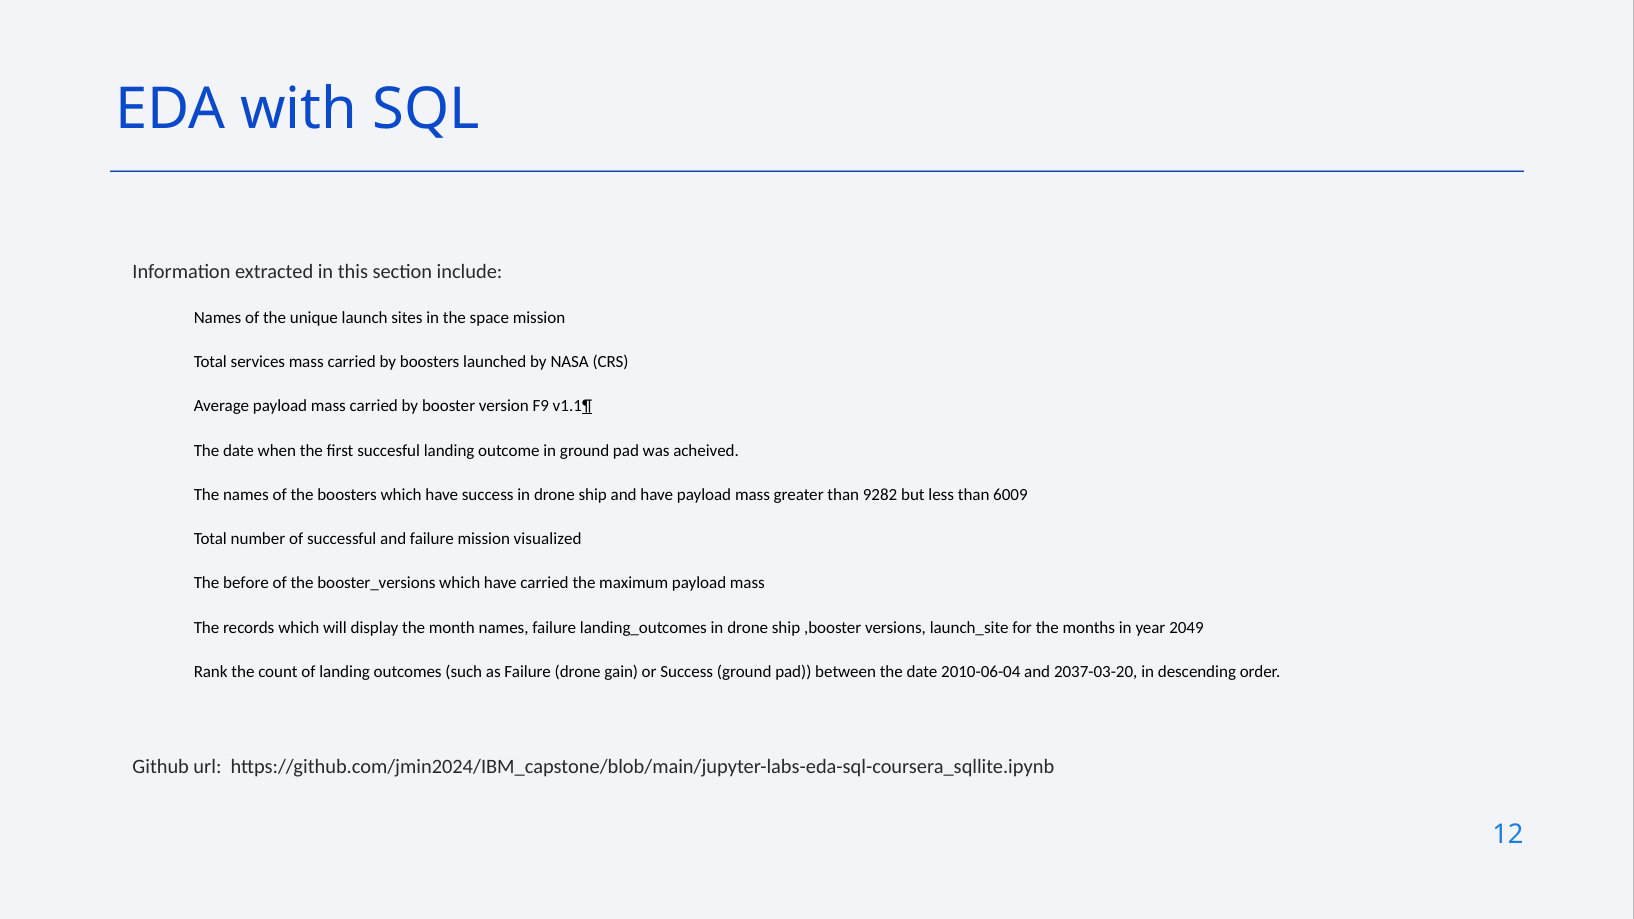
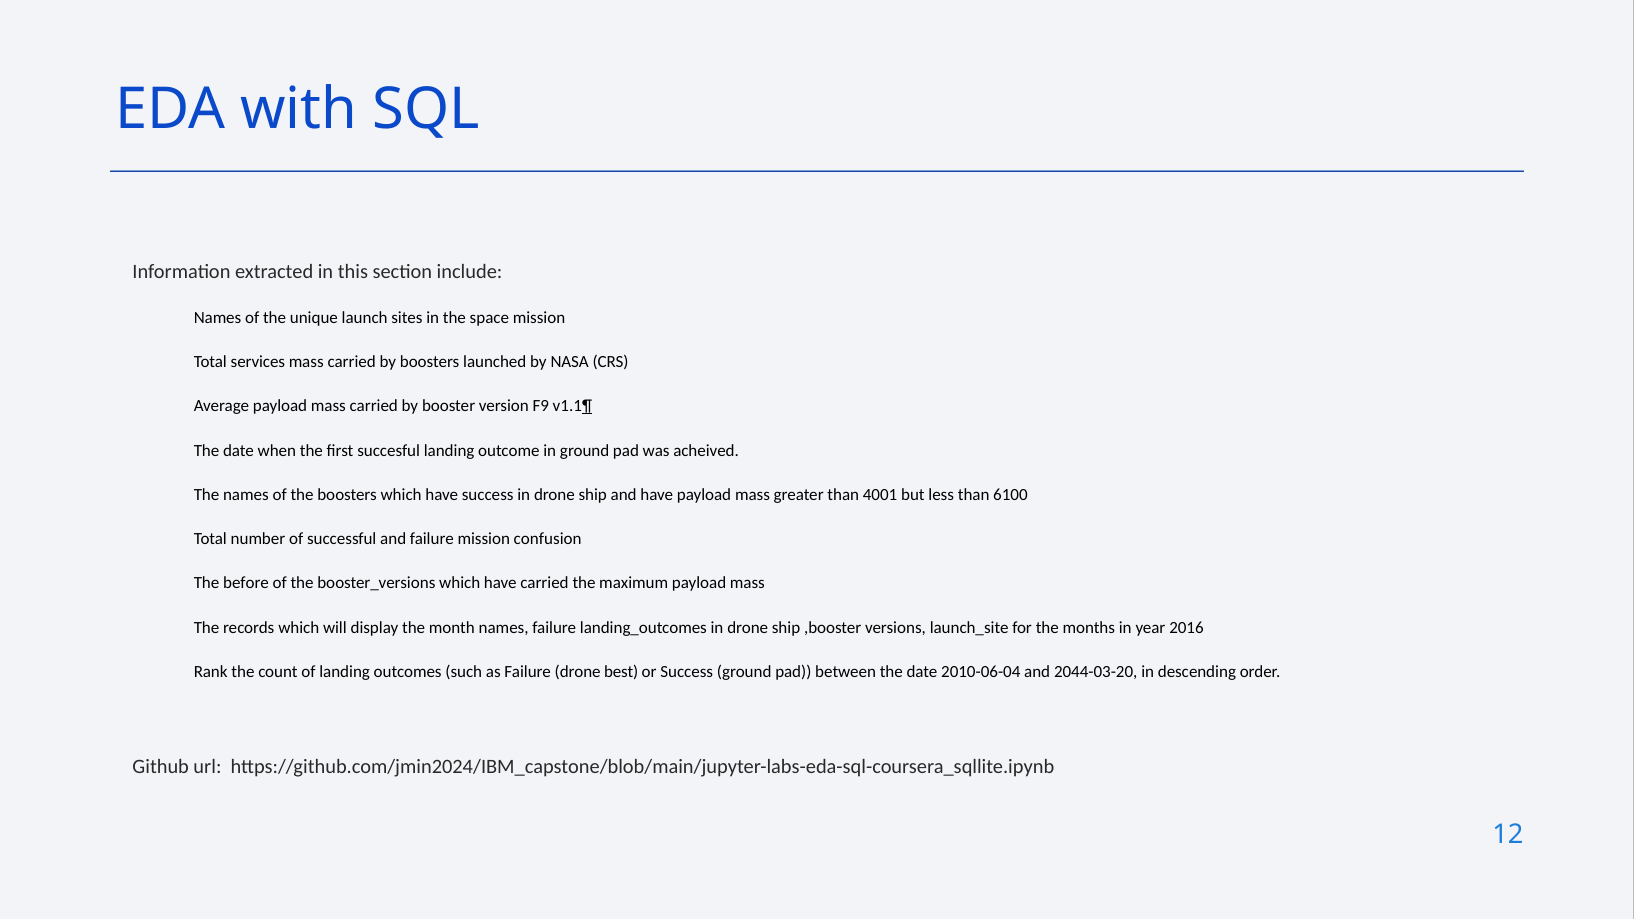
9282: 9282 -> 4001 (880, 495)
6009: 6009 -> 6100 (1010, 495)
visualized: visualized -> confusion (548, 539)
2049: 2049 -> 2016 (1186, 628)
gain: gain -> best (621, 672)
2037-03-20: 2037-03-20 -> 2044-03-20 (1096, 672)
